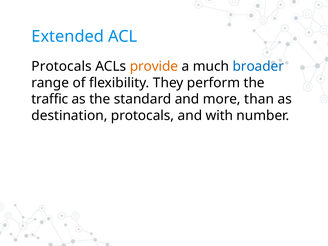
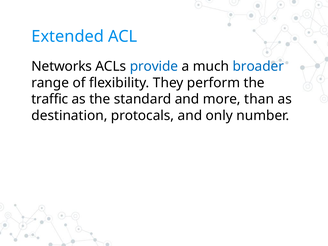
Protocals: Protocals -> Networks (62, 66)
provide colour: orange -> blue (154, 66)
with: with -> only (219, 116)
